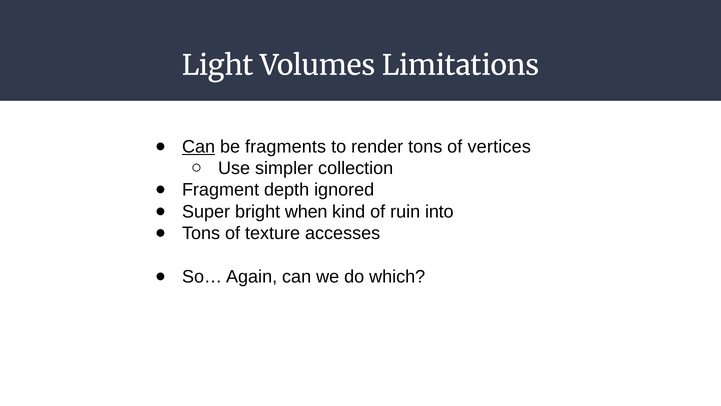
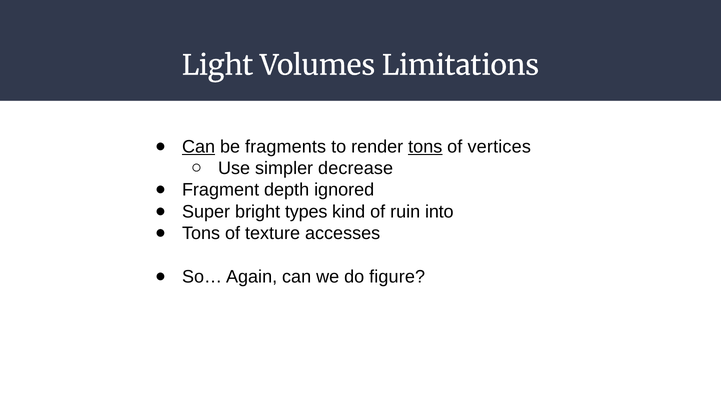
tons underline: none -> present (425, 146)
collection: collection -> decrease (356, 168)
when: when -> types (306, 211)
which: which -> figure (397, 276)
